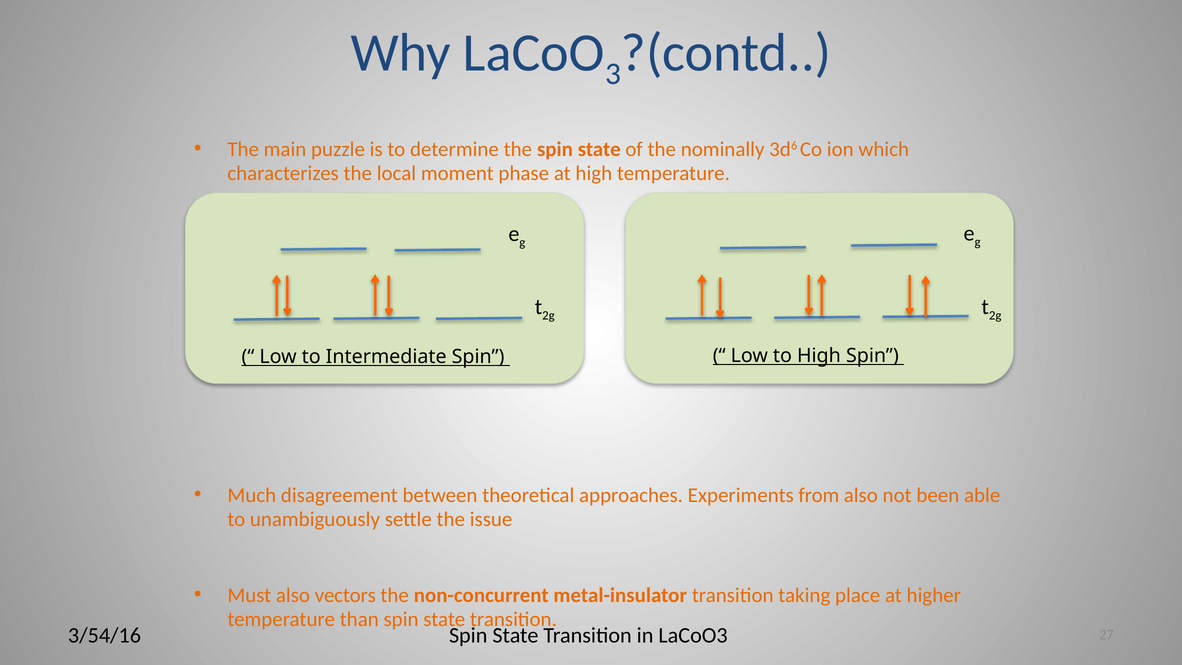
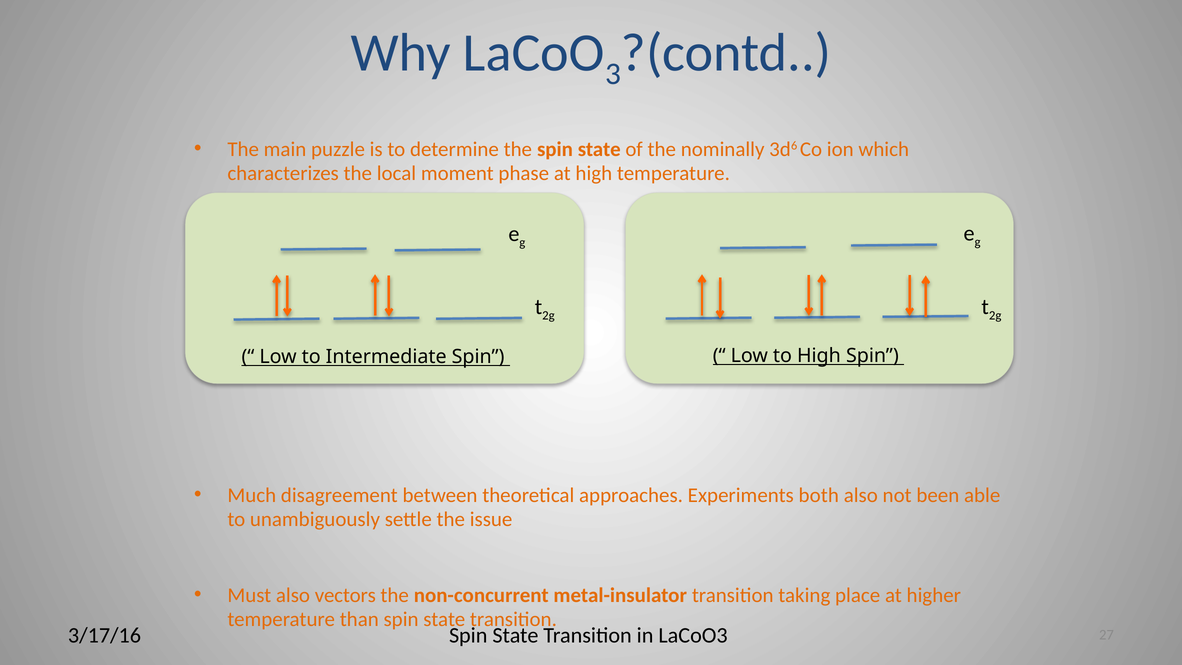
from: from -> both (819, 495)
3/54/16: 3/54/16 -> 3/17/16 (104, 635)
